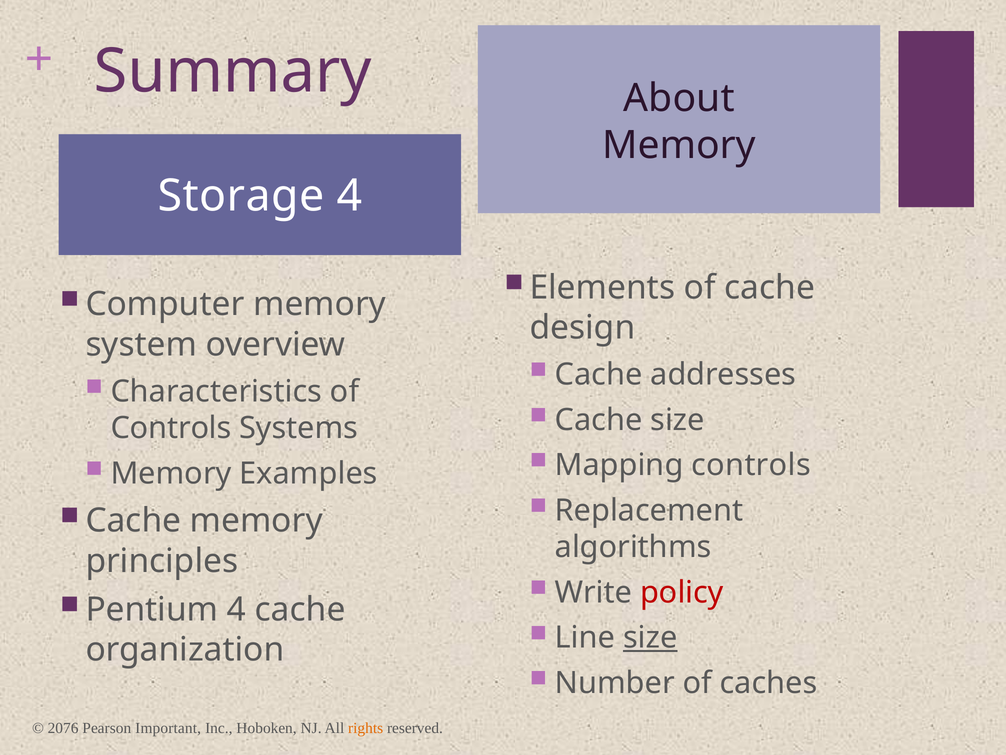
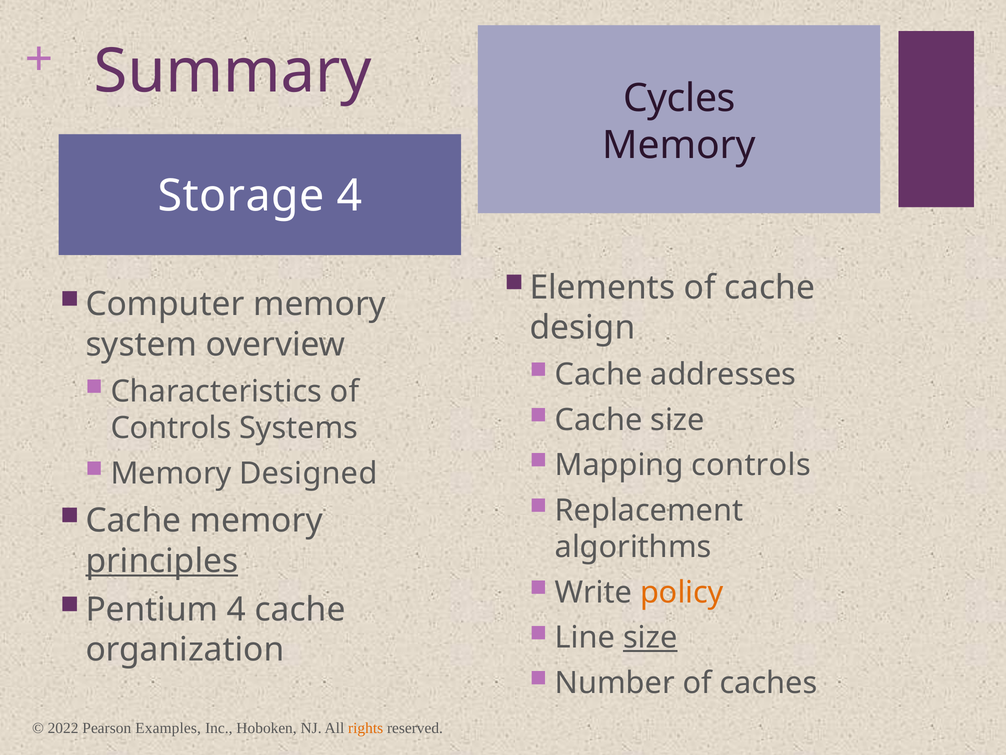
About: About -> Cycles (679, 98)
Examples: Examples -> Designed (308, 473)
principles underline: none -> present (162, 561)
policy colour: red -> orange (682, 592)
2076: 2076 -> 2022 (63, 728)
Important: Important -> Examples (168, 728)
